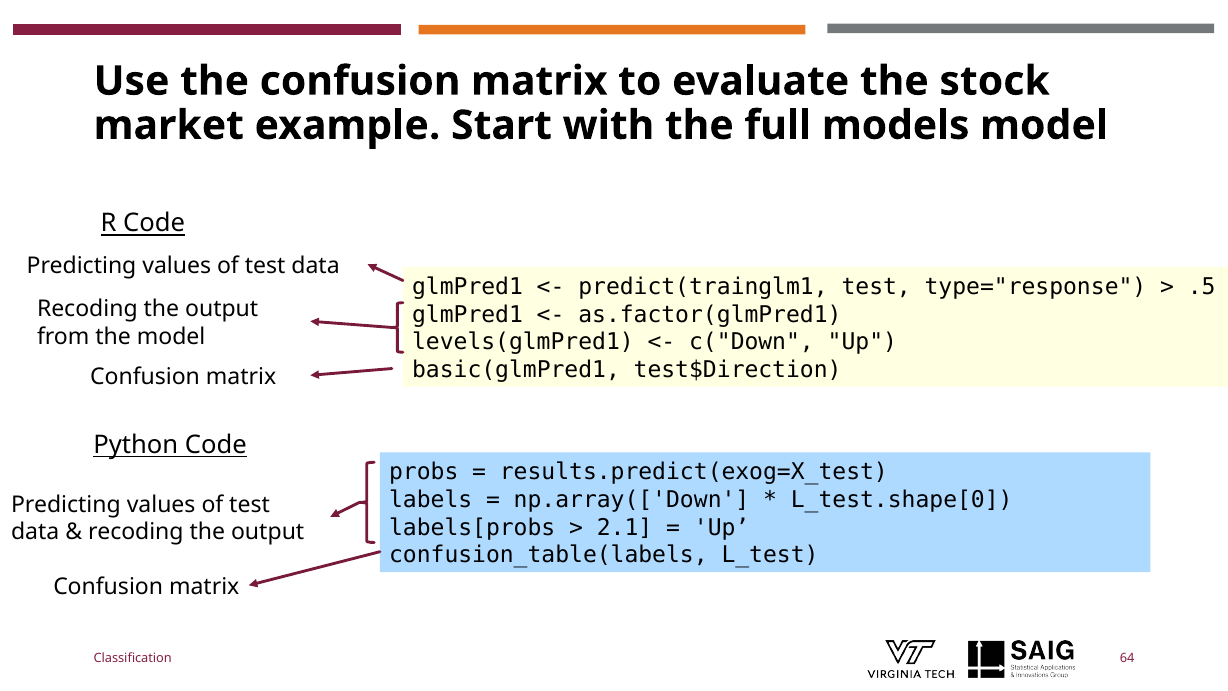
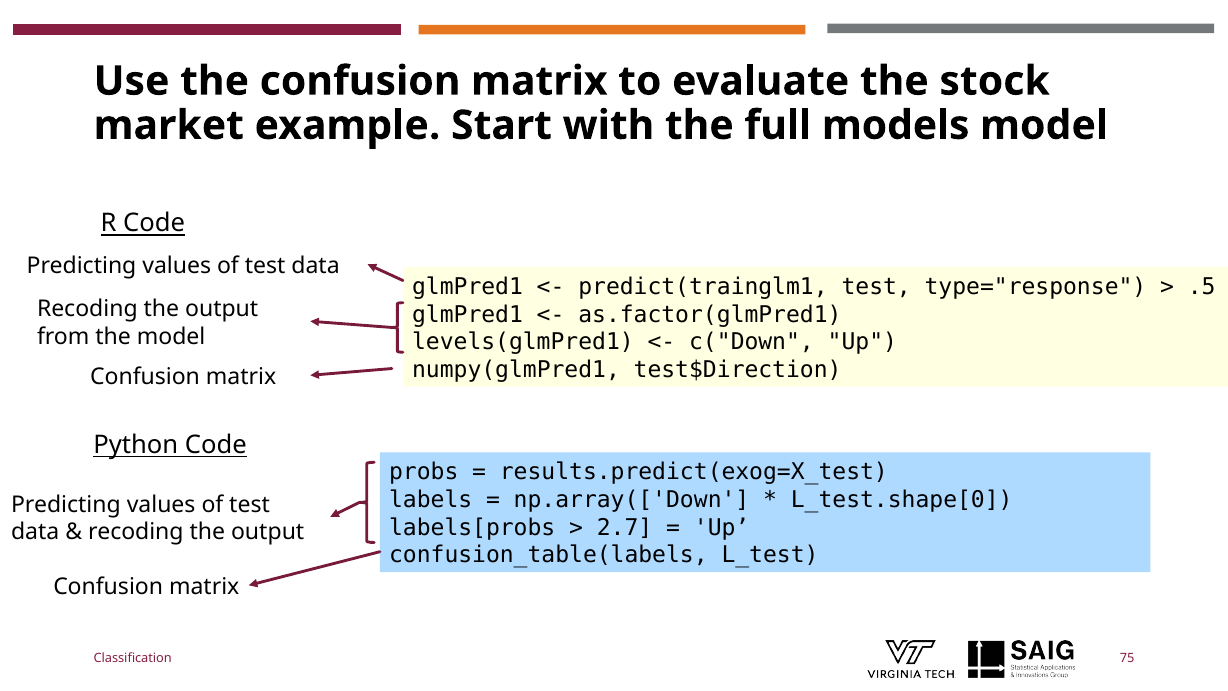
basic(glmPred1: basic(glmPred1 -> numpy(glmPred1 (516, 370)
2.1: 2.1 -> 2.7 (625, 527)
64: 64 -> 75 (1127, 658)
